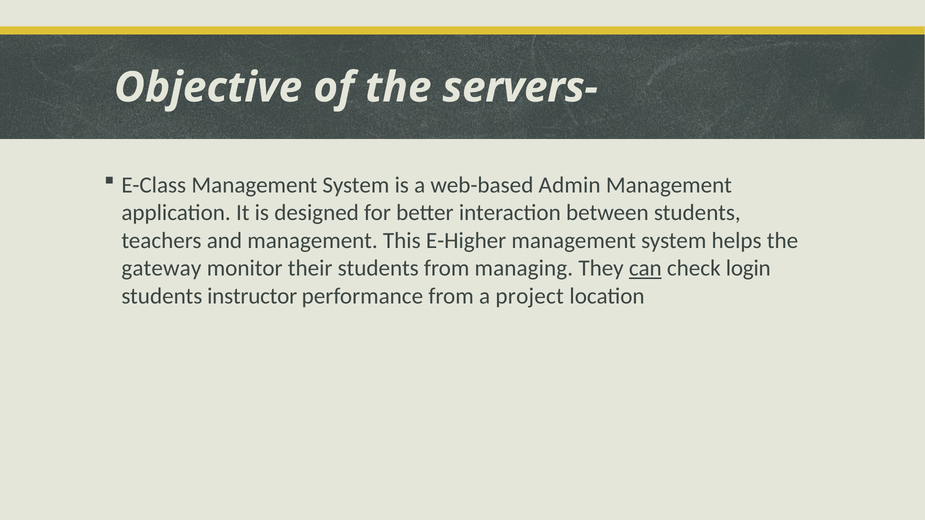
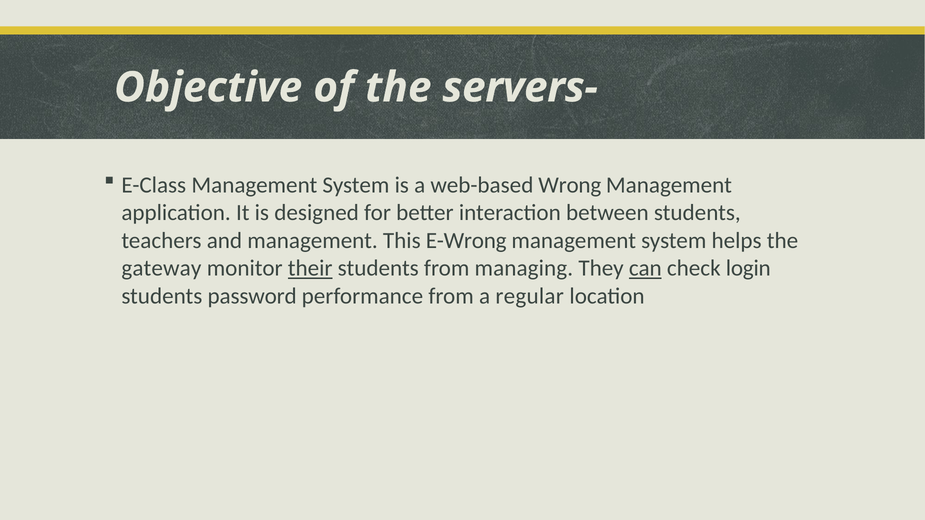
Admin: Admin -> Wrong (570, 185)
E-Higher: E-Higher -> E-Wrong (466, 241)
their underline: none -> present (310, 268)
instructor: instructor -> password (252, 296)
project: project -> regular (530, 296)
